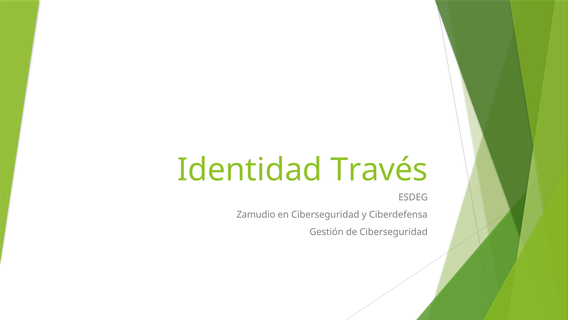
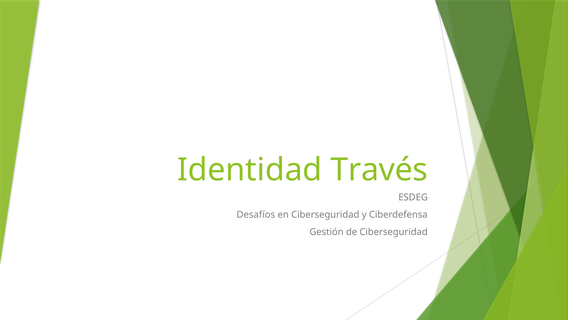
Zamudio: Zamudio -> Desafíos (256, 214)
